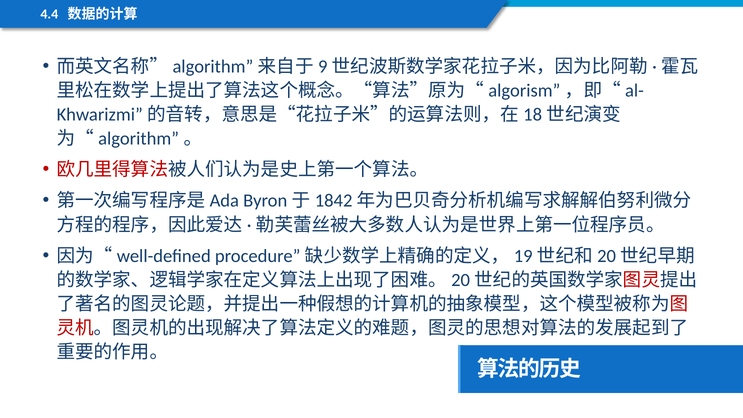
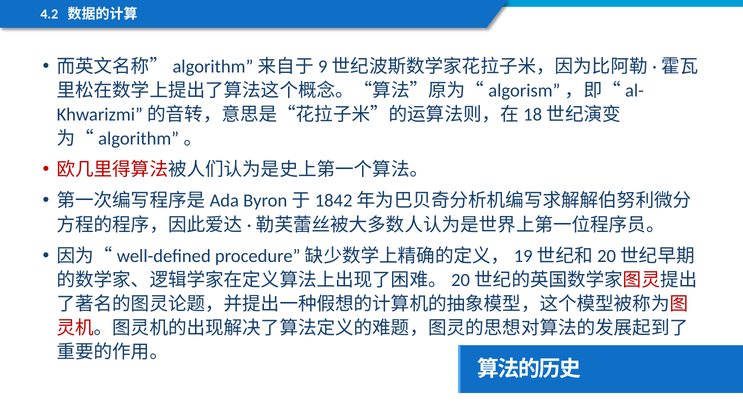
4.4: 4.4 -> 4.2 (49, 14)
